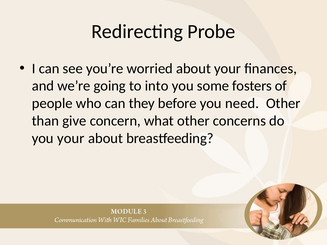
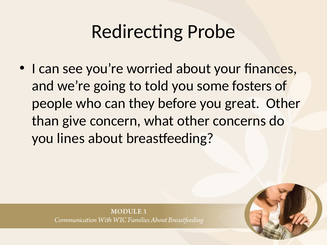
into: into -> told (157, 86)
need: need -> great (242, 103)
you your: your -> lines (71, 138)
